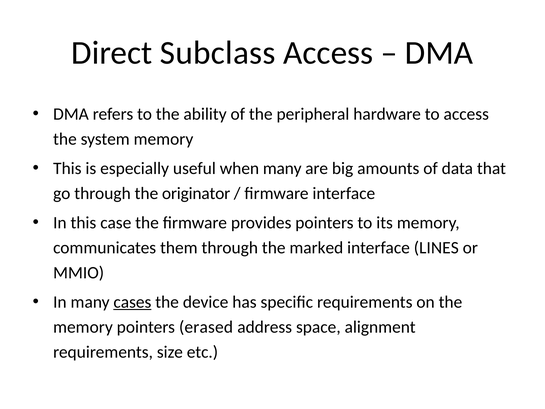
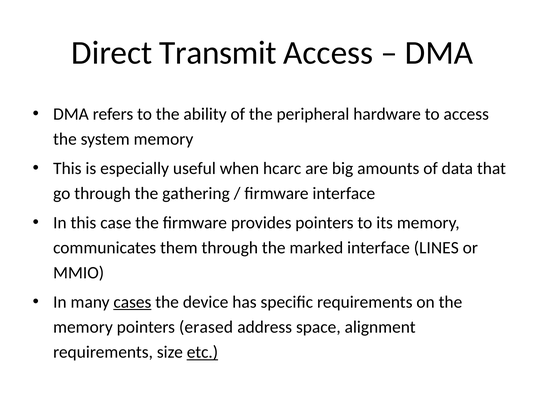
Subclass: Subclass -> Transmit (218, 53)
when many: many -> hcarc (282, 168)
originator: originator -> gathering (196, 193)
etc underline: none -> present (202, 352)
